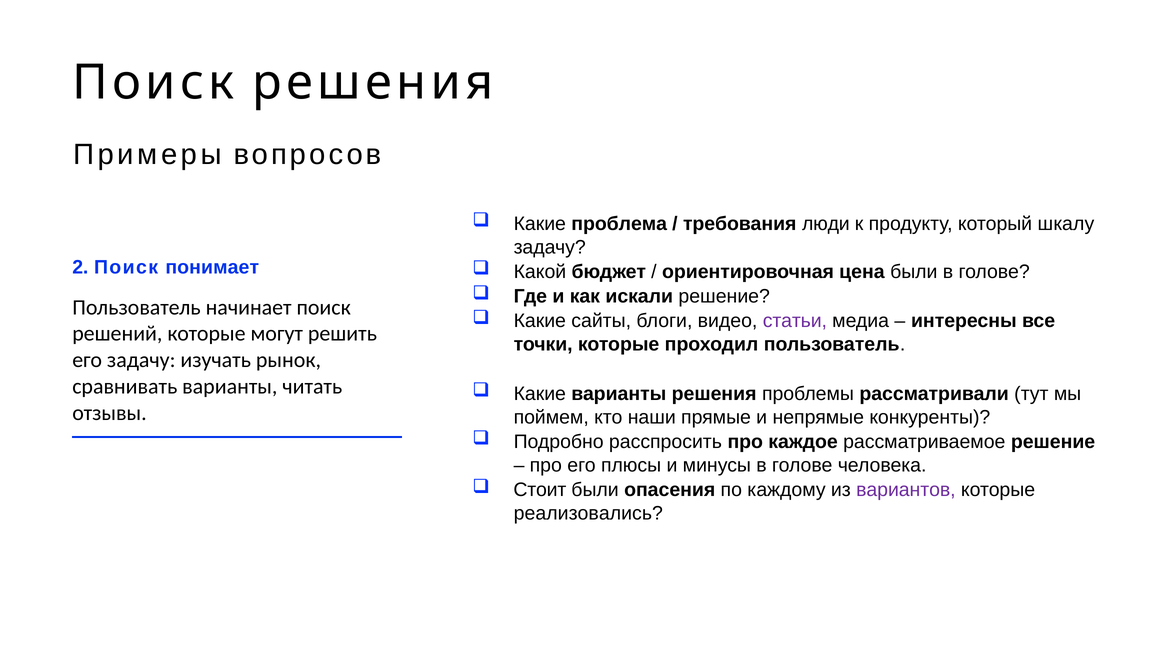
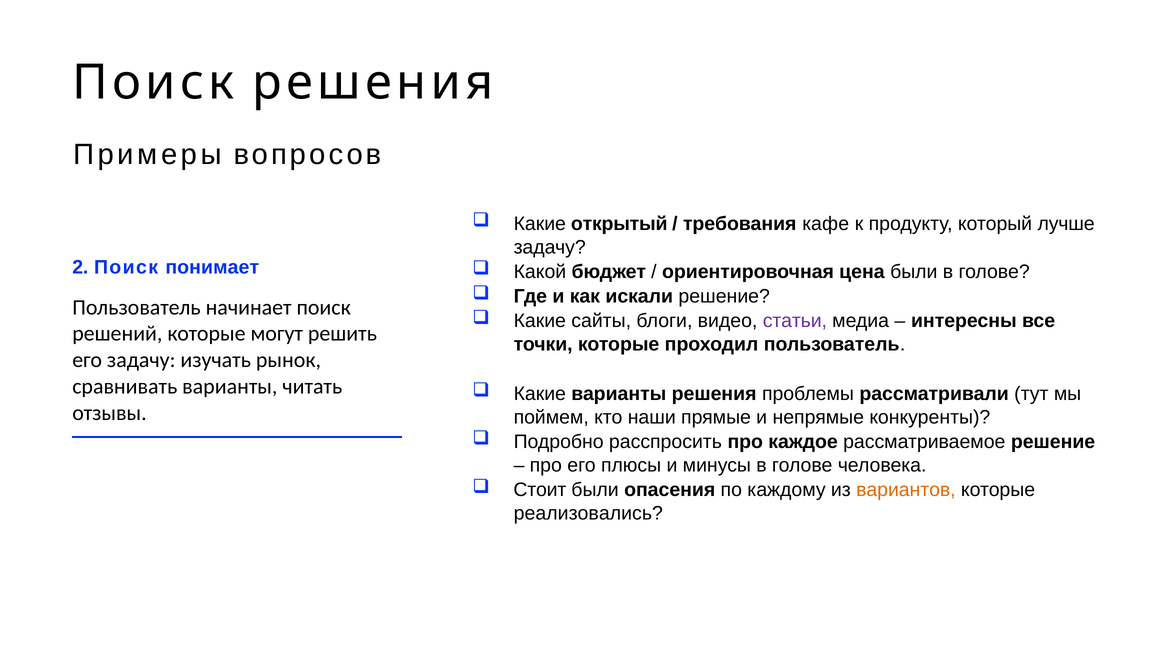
проблема: проблема -> открытый (619, 224)
люди: люди -> кафе (826, 224)
шкалу: шкалу -> лучше (1066, 224)
вариантов colour: purple -> orange (906, 490)
